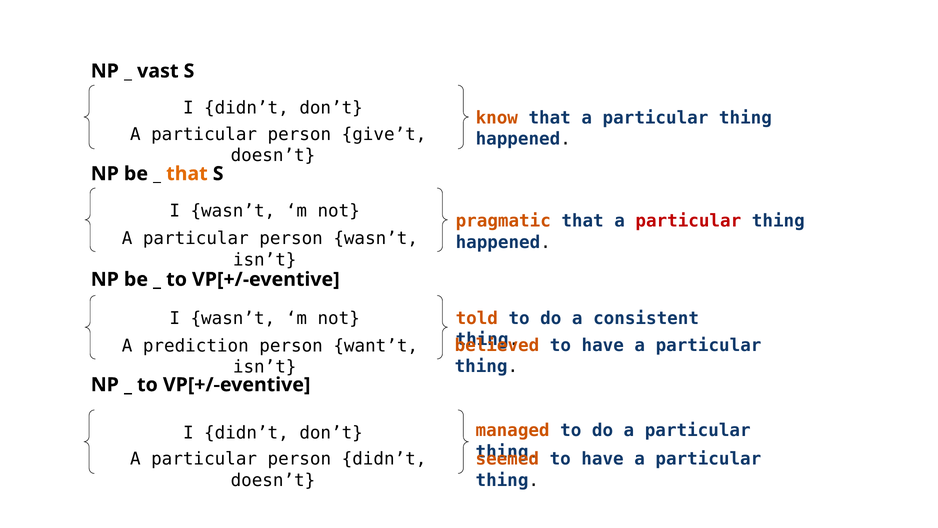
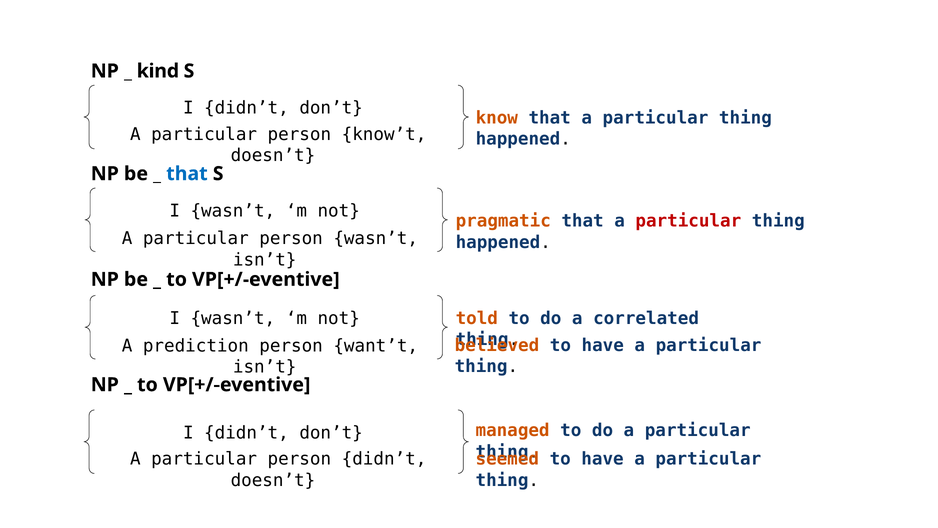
vast: vast -> kind (158, 71)
give’t: give’t -> know’t (384, 134)
that colour: orange -> blue (187, 174)
consistent: consistent -> correlated (646, 318)
